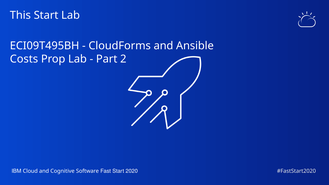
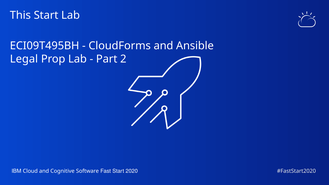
Costs: Costs -> Legal (24, 59)
